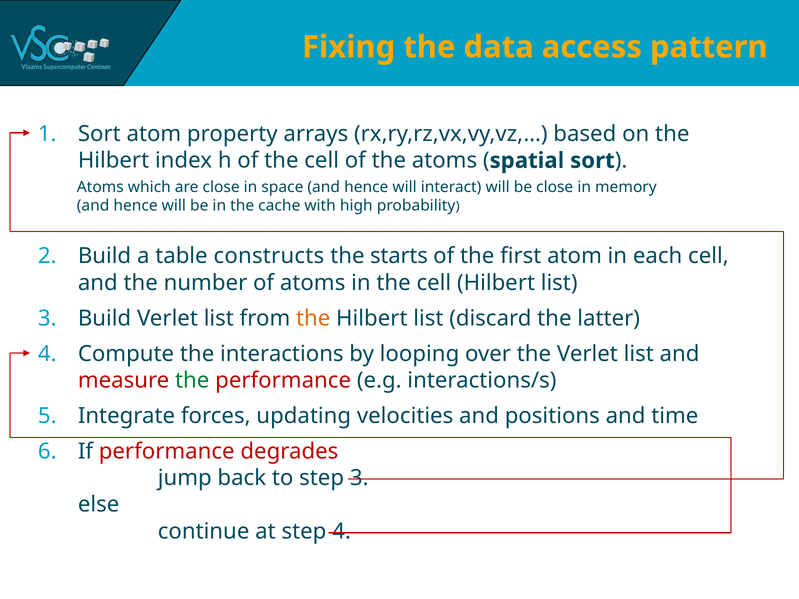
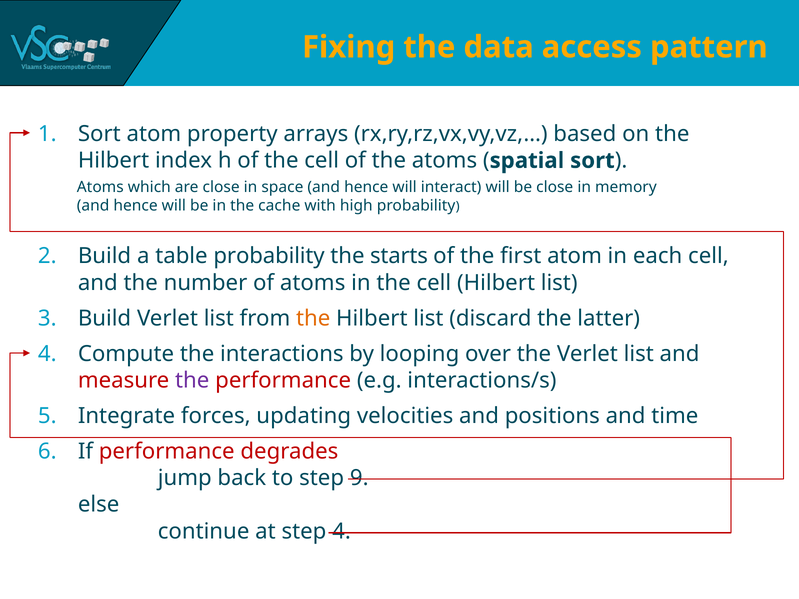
table constructs: constructs -> probability (269, 256)
the colour: green -> purple (192, 381)
step 3: 3 -> 9 (359, 478)
